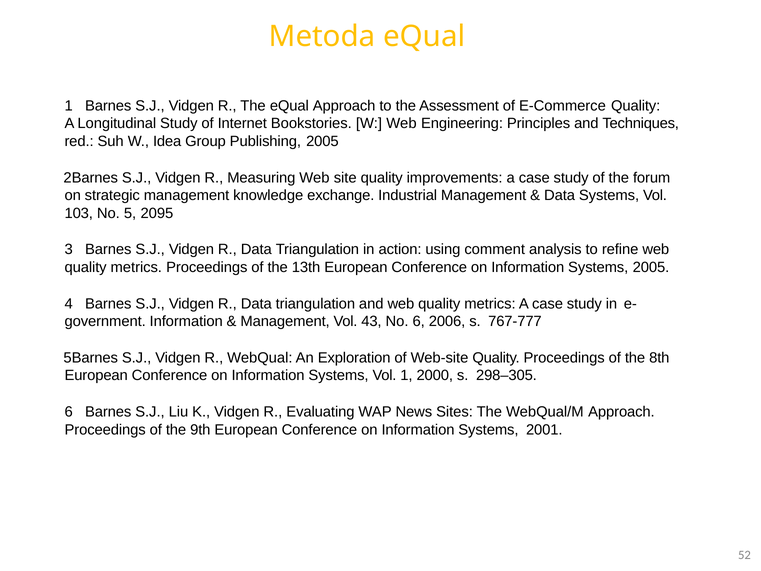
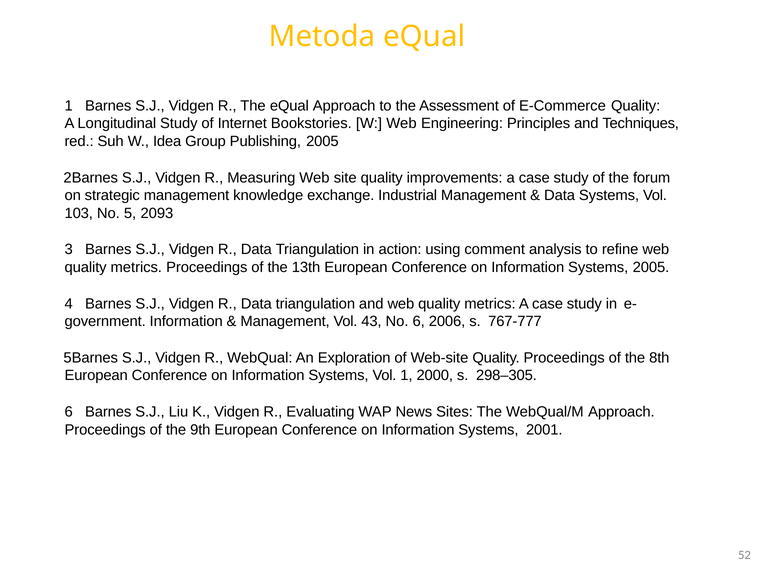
2095: 2095 -> 2093 (157, 213)
